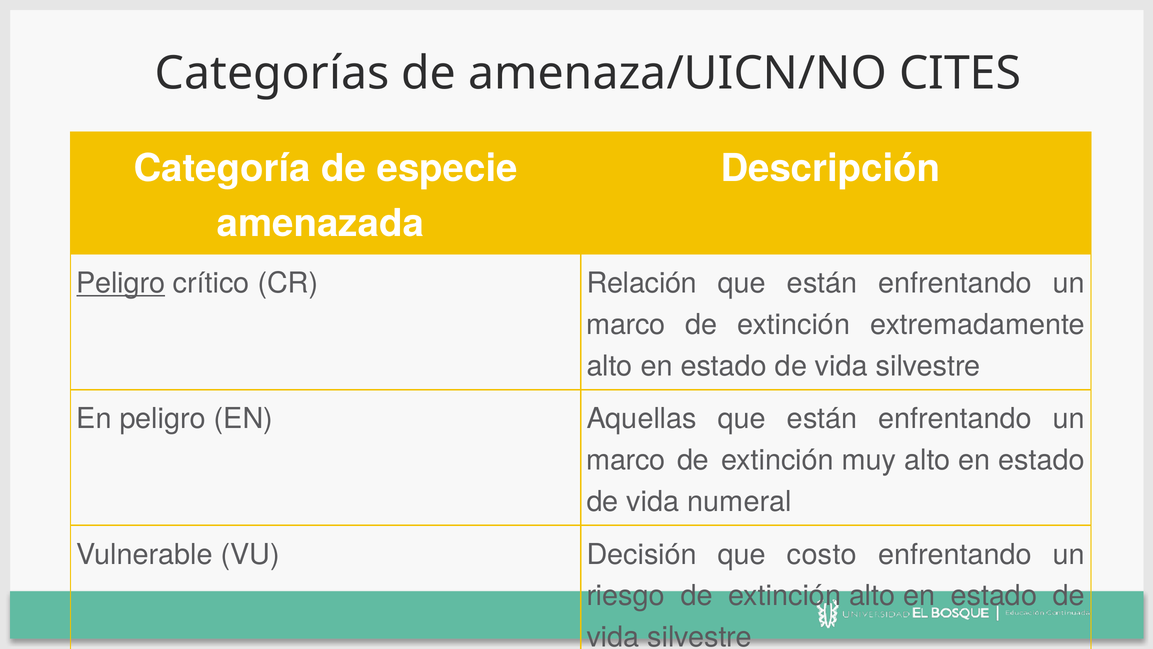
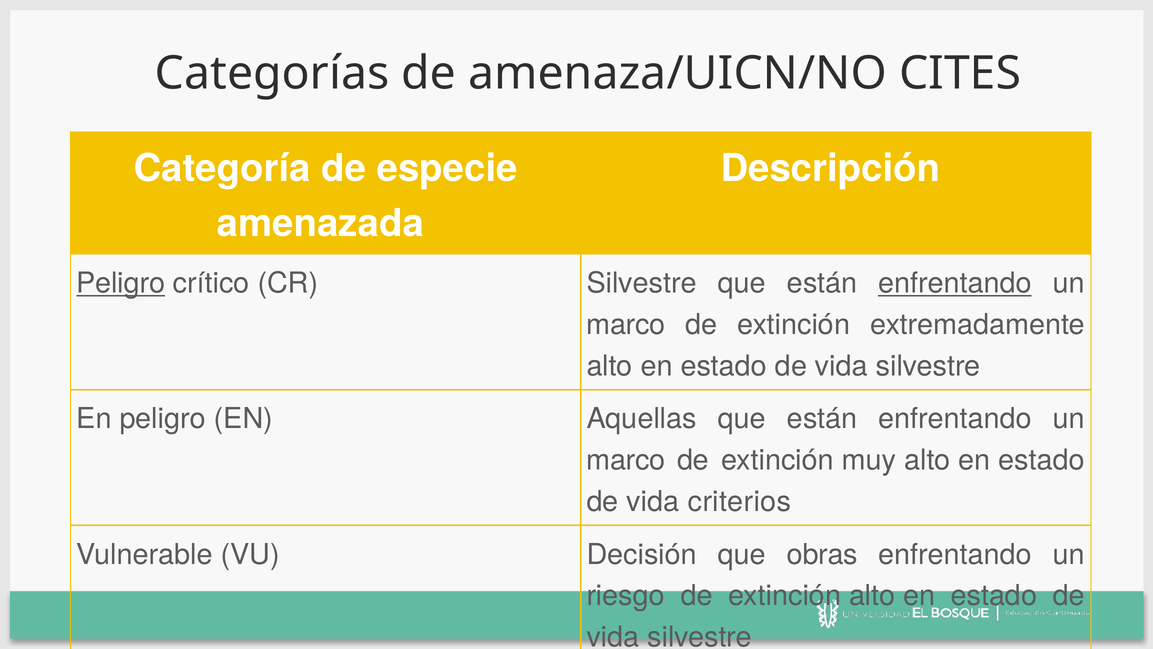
CR Relación: Relación -> Silvestre (642, 283)
enfrentando underline: none -> present (955, 283)
numeral: numeral -> criterios (739, 501)
costo: costo -> obras (822, 554)
